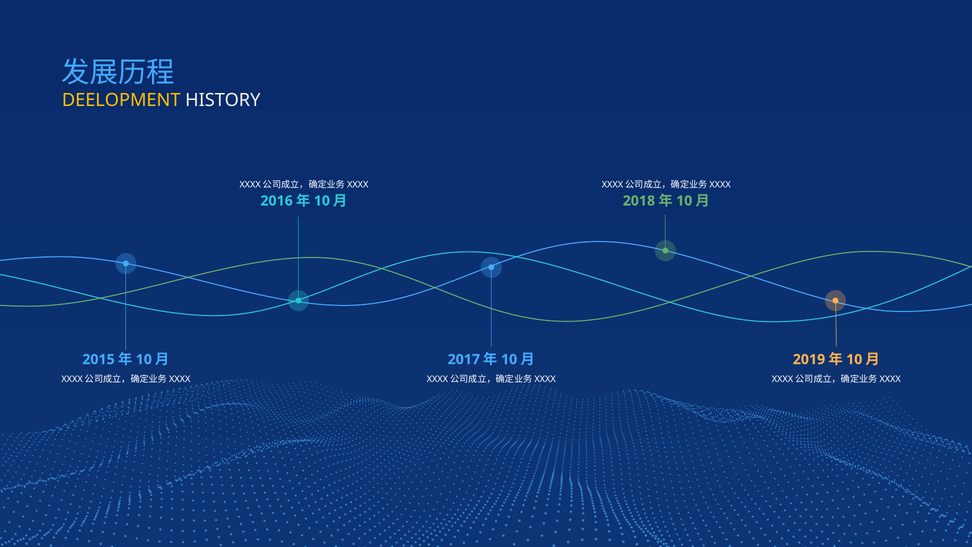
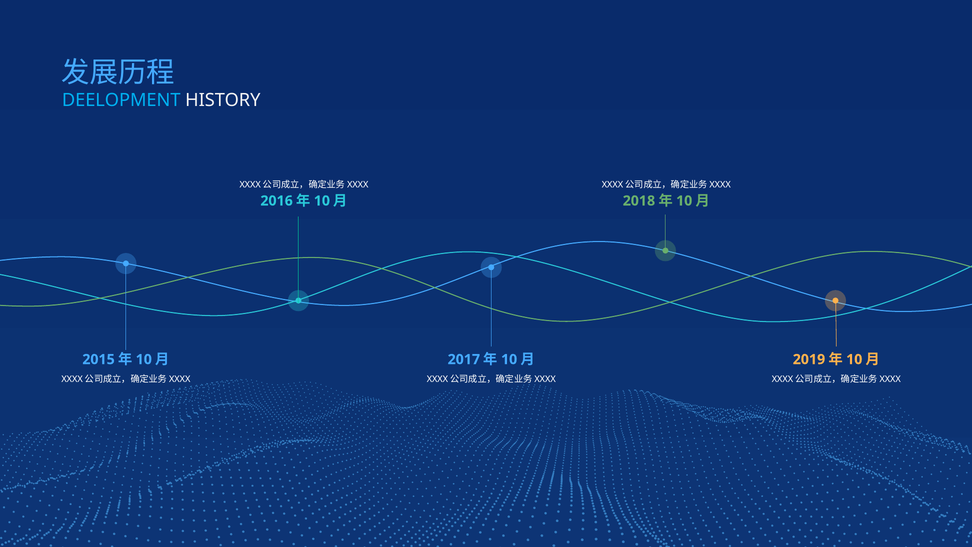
DEELOPMENT colour: yellow -> light blue (121, 100)
